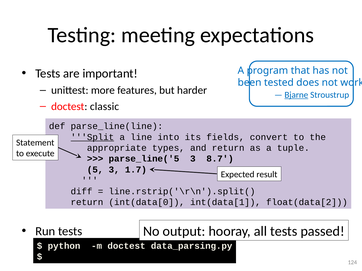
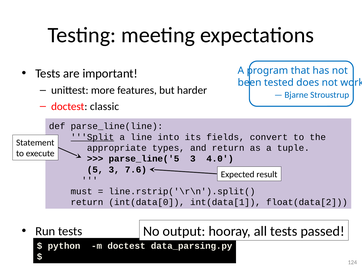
Bjarne underline: present -> none (296, 95)
8.7: 8.7 -> 4.0 (220, 159)
1.7: 1.7 -> 7.6 (136, 170)
diff: diff -> must (82, 192)
